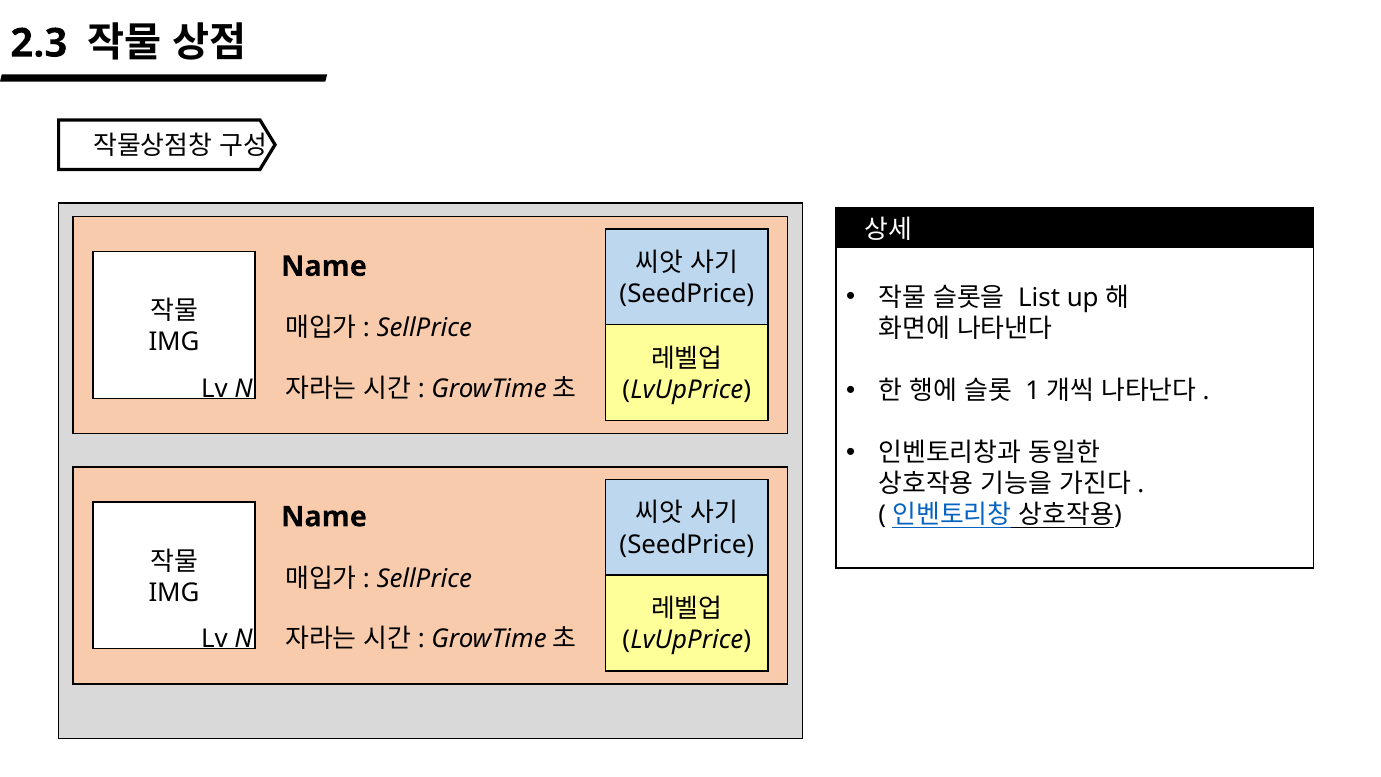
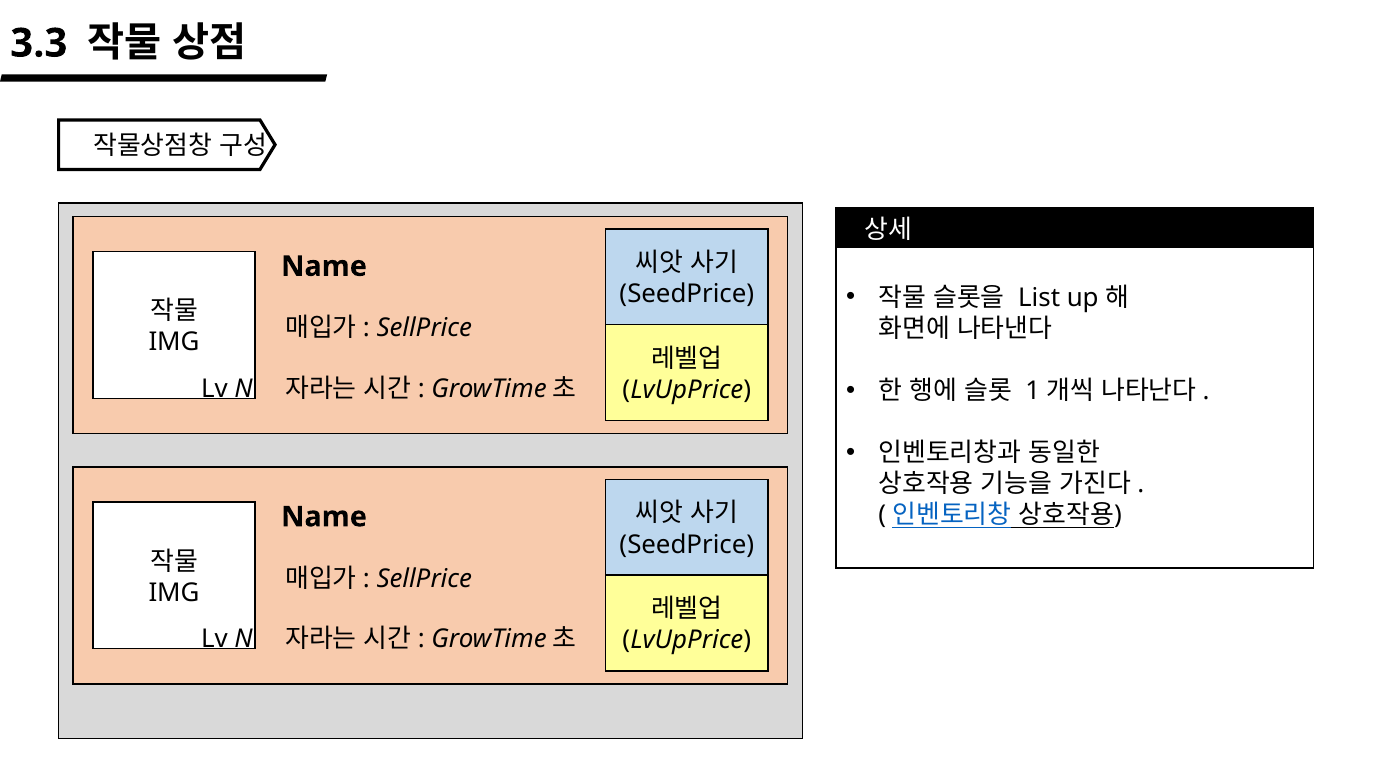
2.3: 2.3 -> 3.3 (39, 43)
